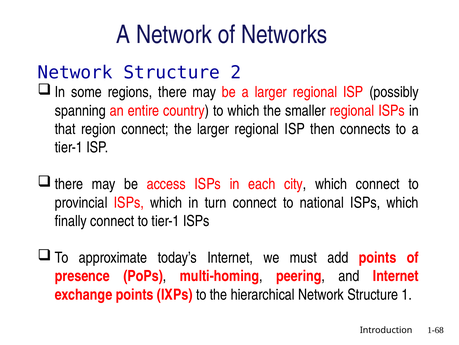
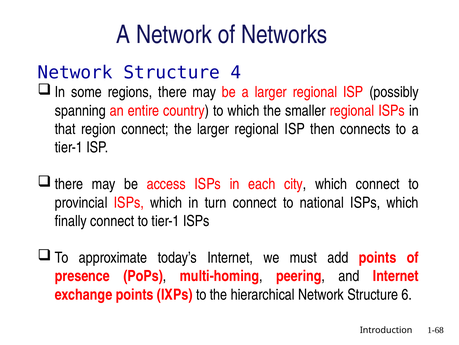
2: 2 -> 4 (236, 72)
1: 1 -> 6 (407, 294)
